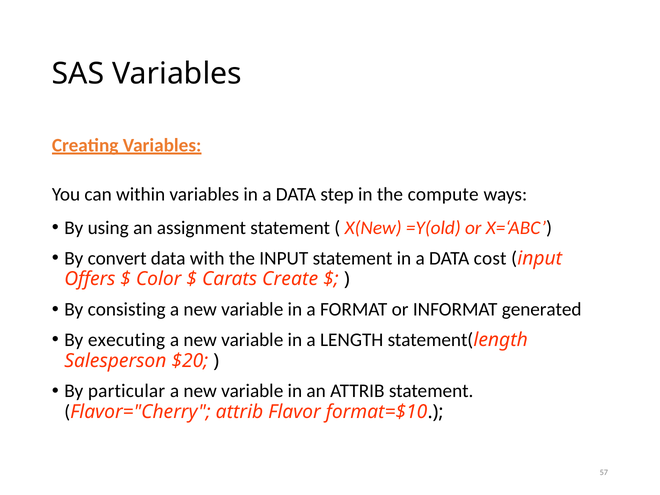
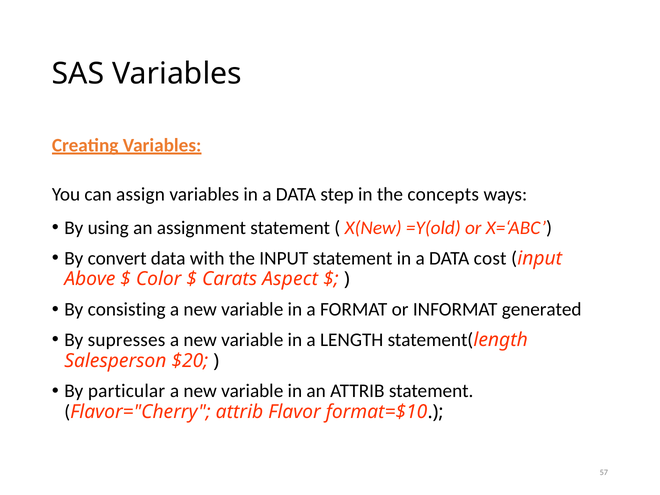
within: within -> assign (141, 195)
compute: compute -> concepts (443, 195)
Offers: Offers -> Above (90, 279)
Create: Create -> Aspect (290, 279)
executing: executing -> supresses (127, 340)
